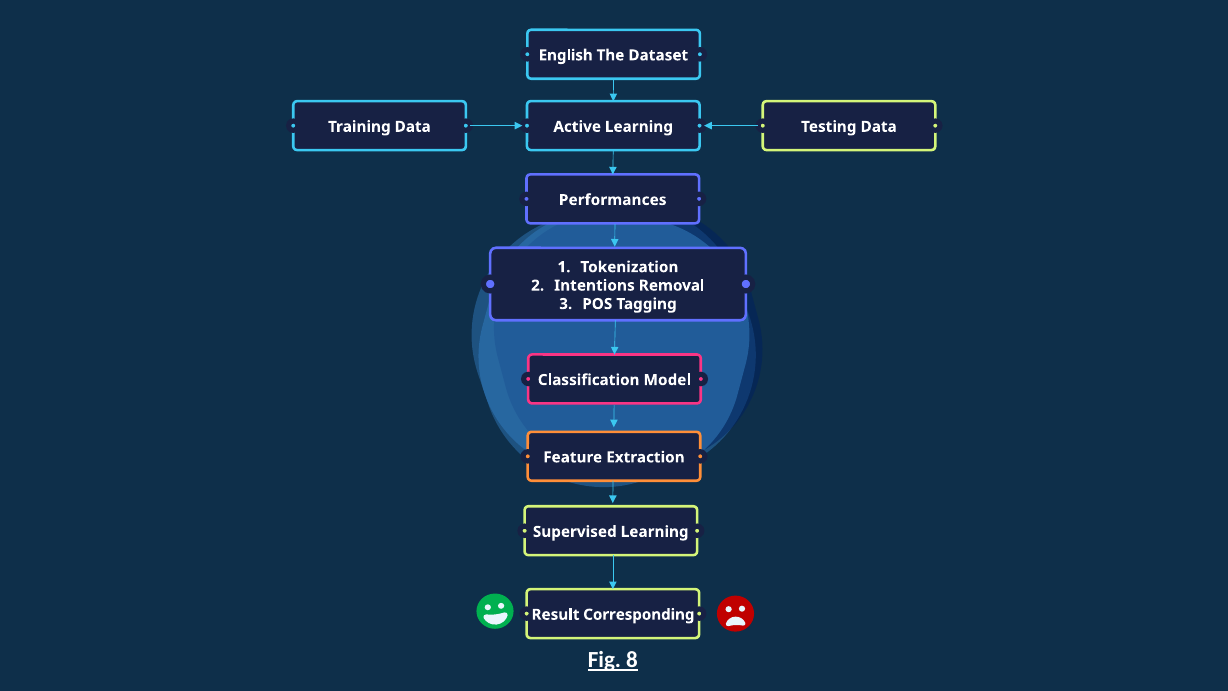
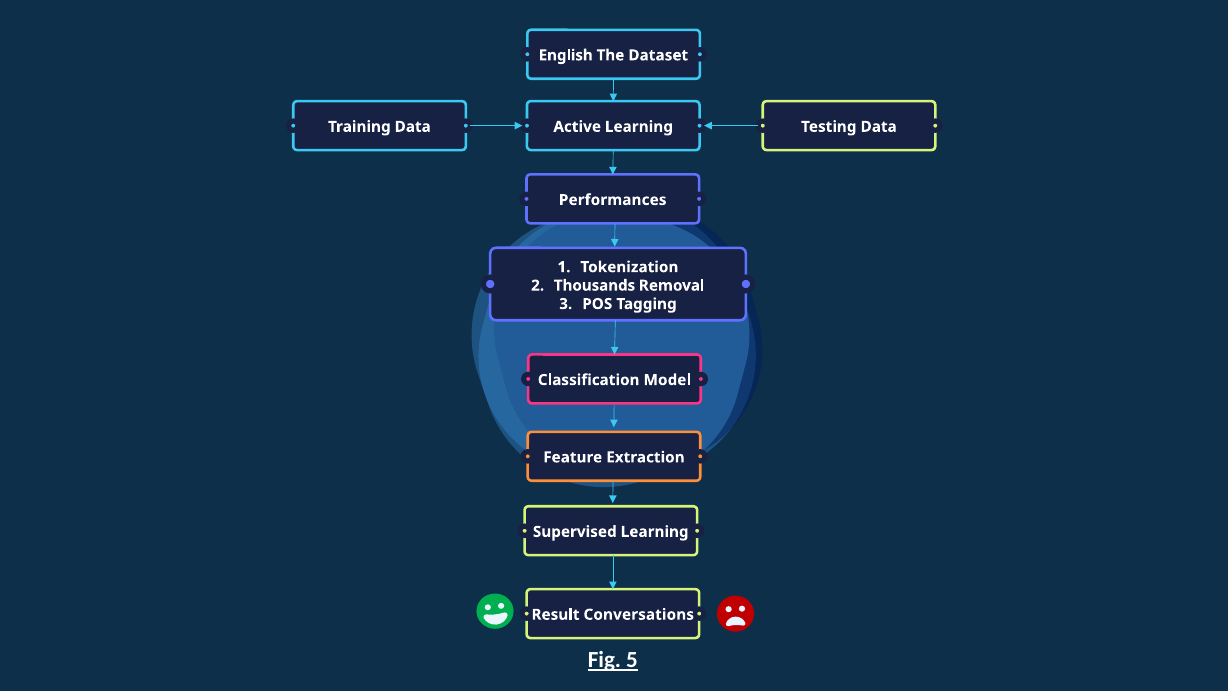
Intentions: Intentions -> Thousands (595, 285)
Corresponding: Corresponding -> Conversations (639, 614)
8: 8 -> 5 (632, 660)
